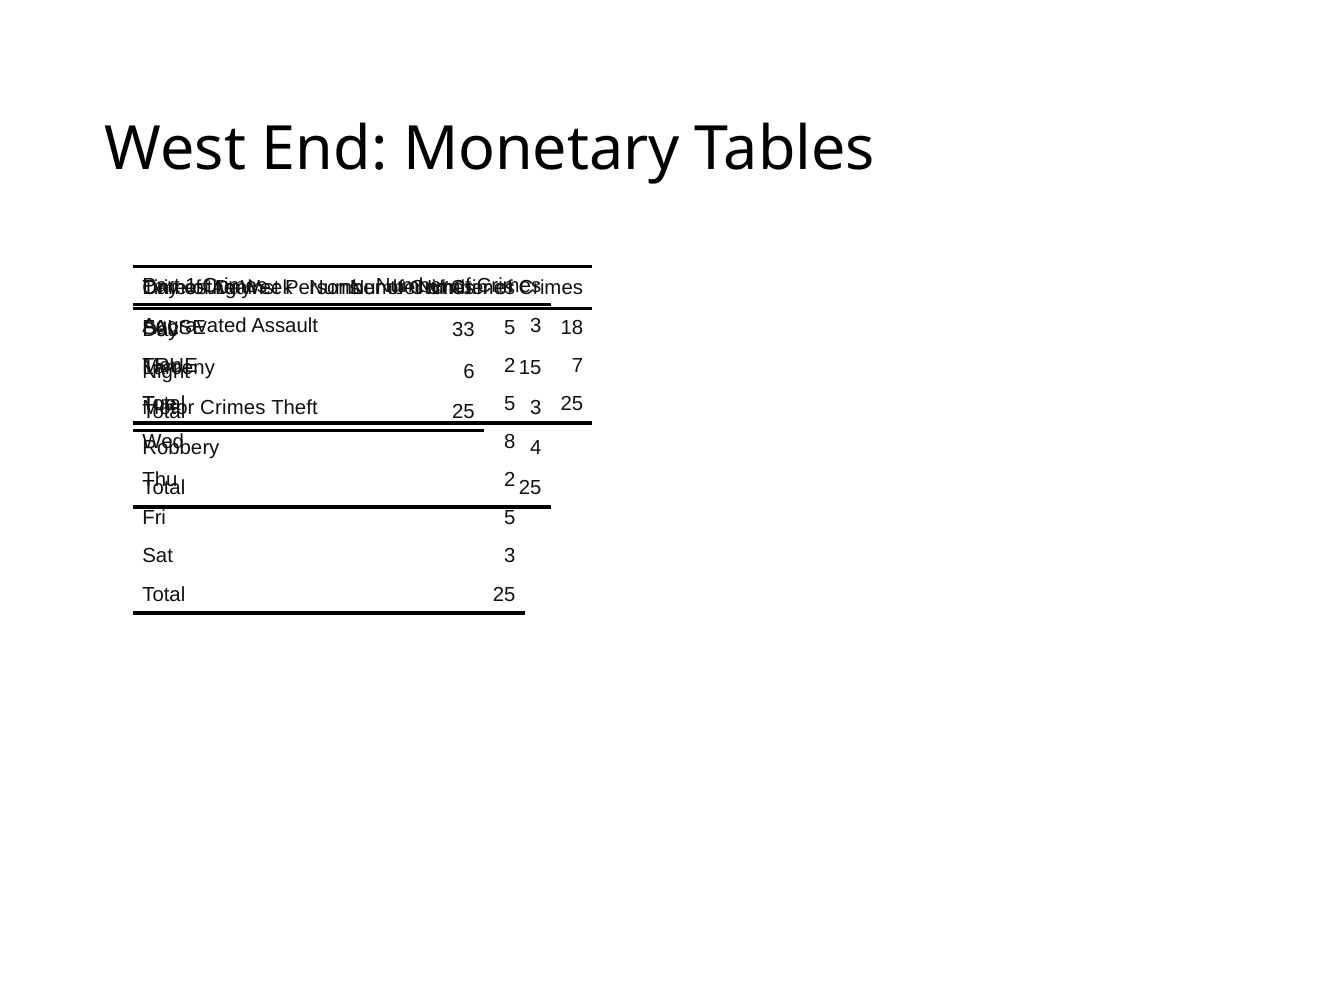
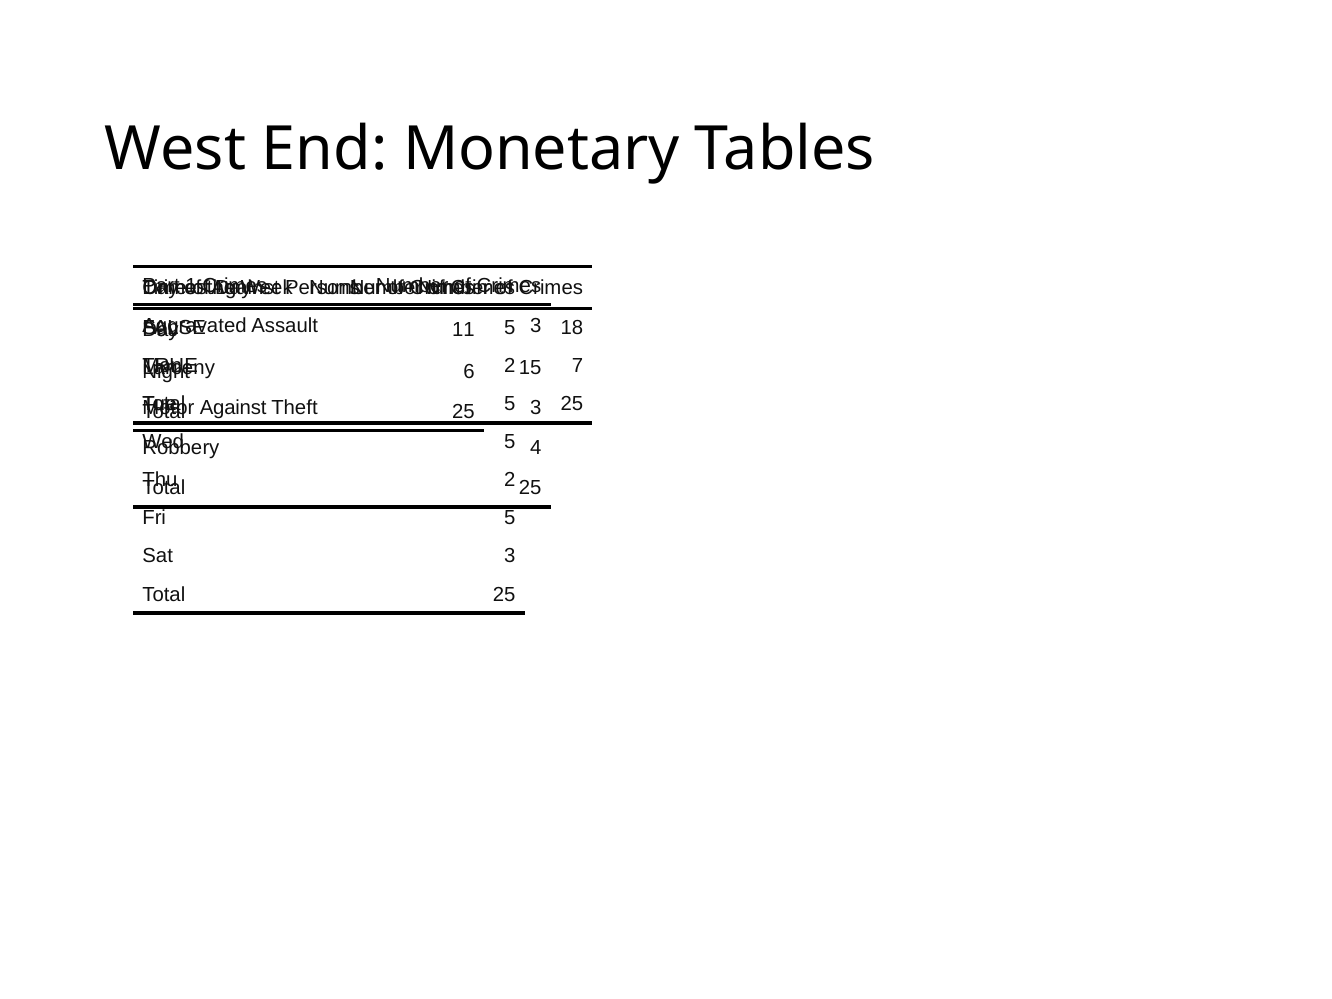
33: 33 -> 11 (463, 330)
Crimes: Crimes -> Against (233, 408)
8: 8 -> 5 (510, 442)
